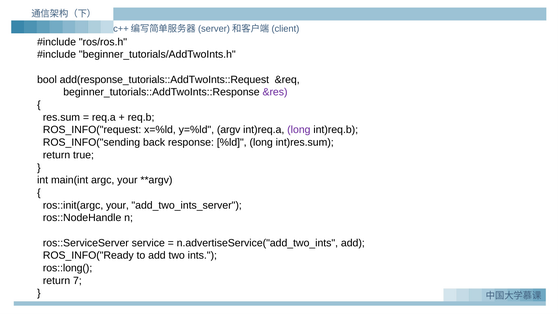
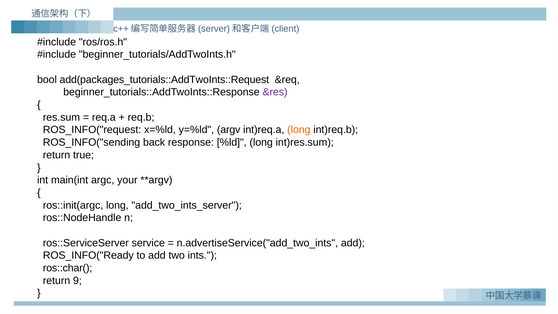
add(response_tutorials::AddTwoInts::Request: add(response_tutorials::AddTwoInts::Request -> add(packages_tutorials::AddTwoInts::Request (164, 80)
long colour: purple -> orange (299, 130)
ros::init(argc your: your -> long (117, 205)
ros::long(: ros::long( -> ros::char( (68, 268)
7: 7 -> 9 (77, 280)
